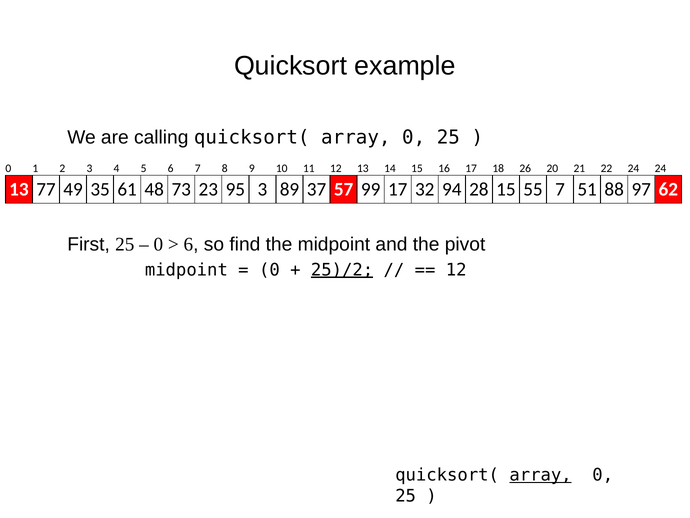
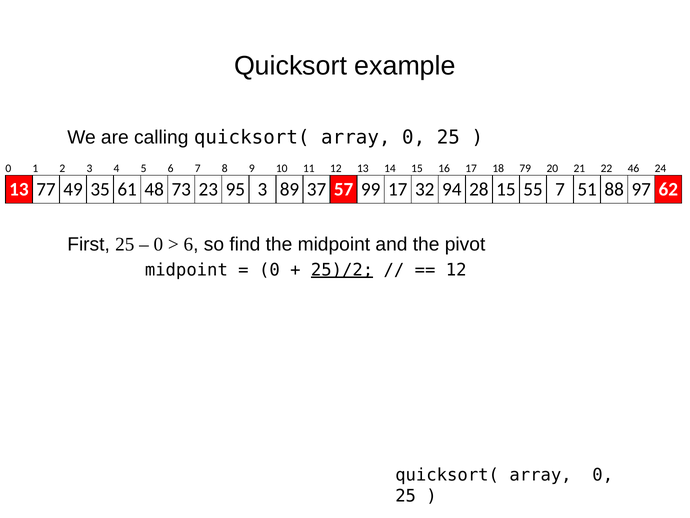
26: 26 -> 79 (525, 168)
22 24: 24 -> 46 (633, 168)
array underline: present -> none (541, 475)
